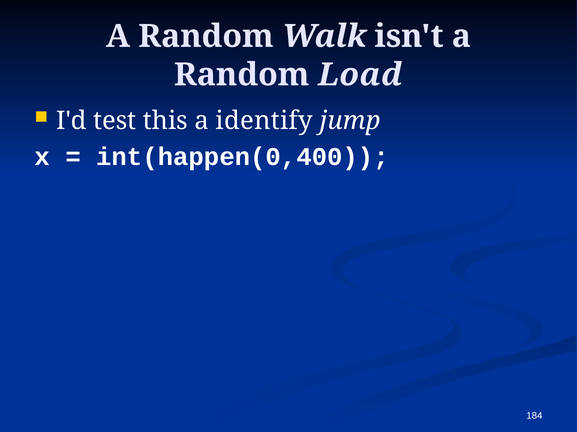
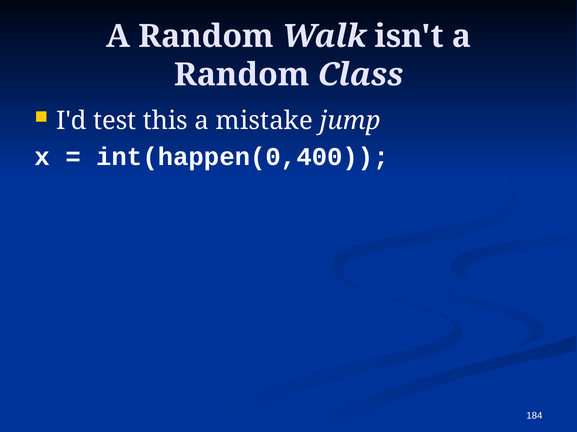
Load: Load -> Class (361, 75)
identify: identify -> mistake (264, 121)
